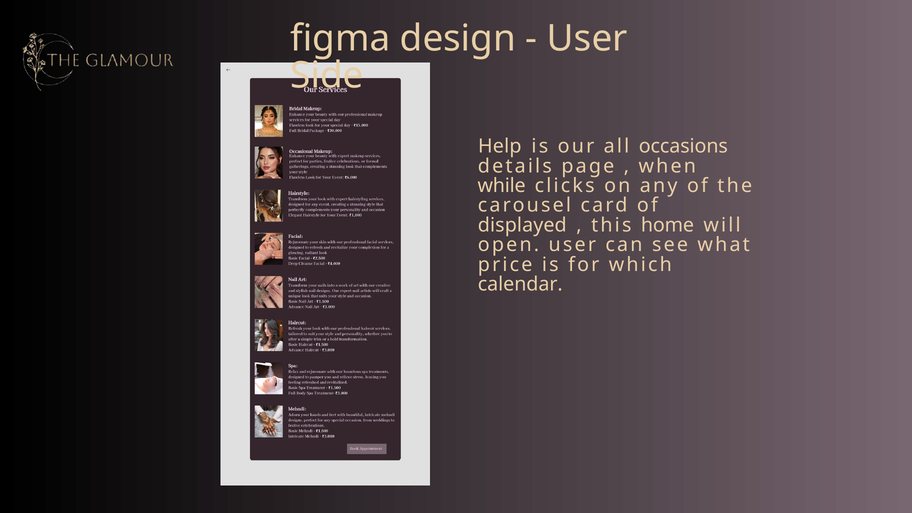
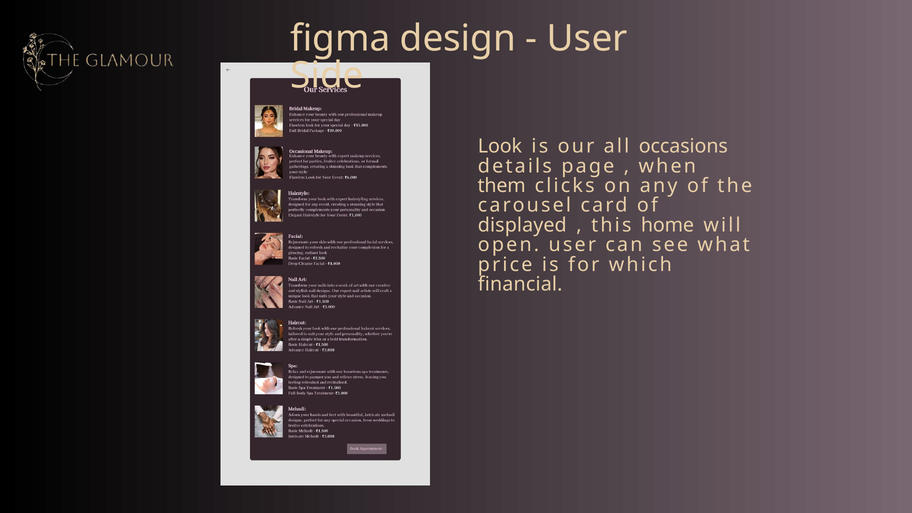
Help: Help -> Look (500, 146)
while: while -> them (502, 186)
calendar: calendar -> financial (520, 284)
